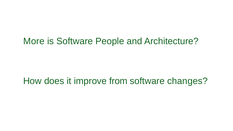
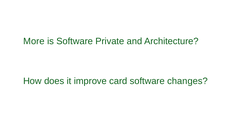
People: People -> Private (110, 41)
from: from -> card (118, 81)
